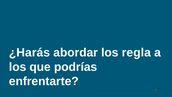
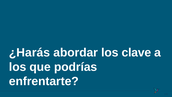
regla: regla -> clave (136, 52)
